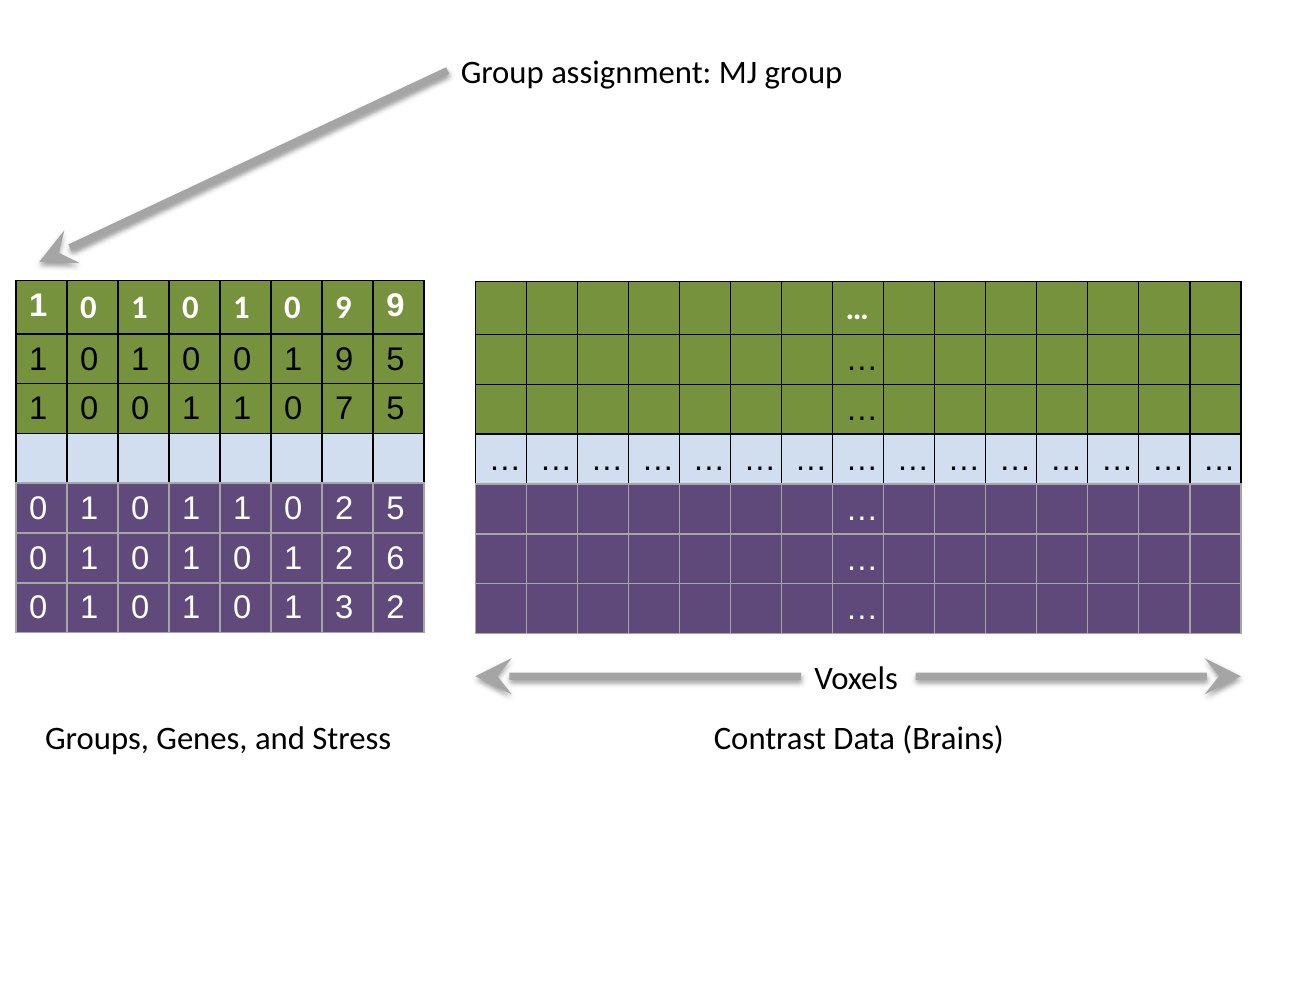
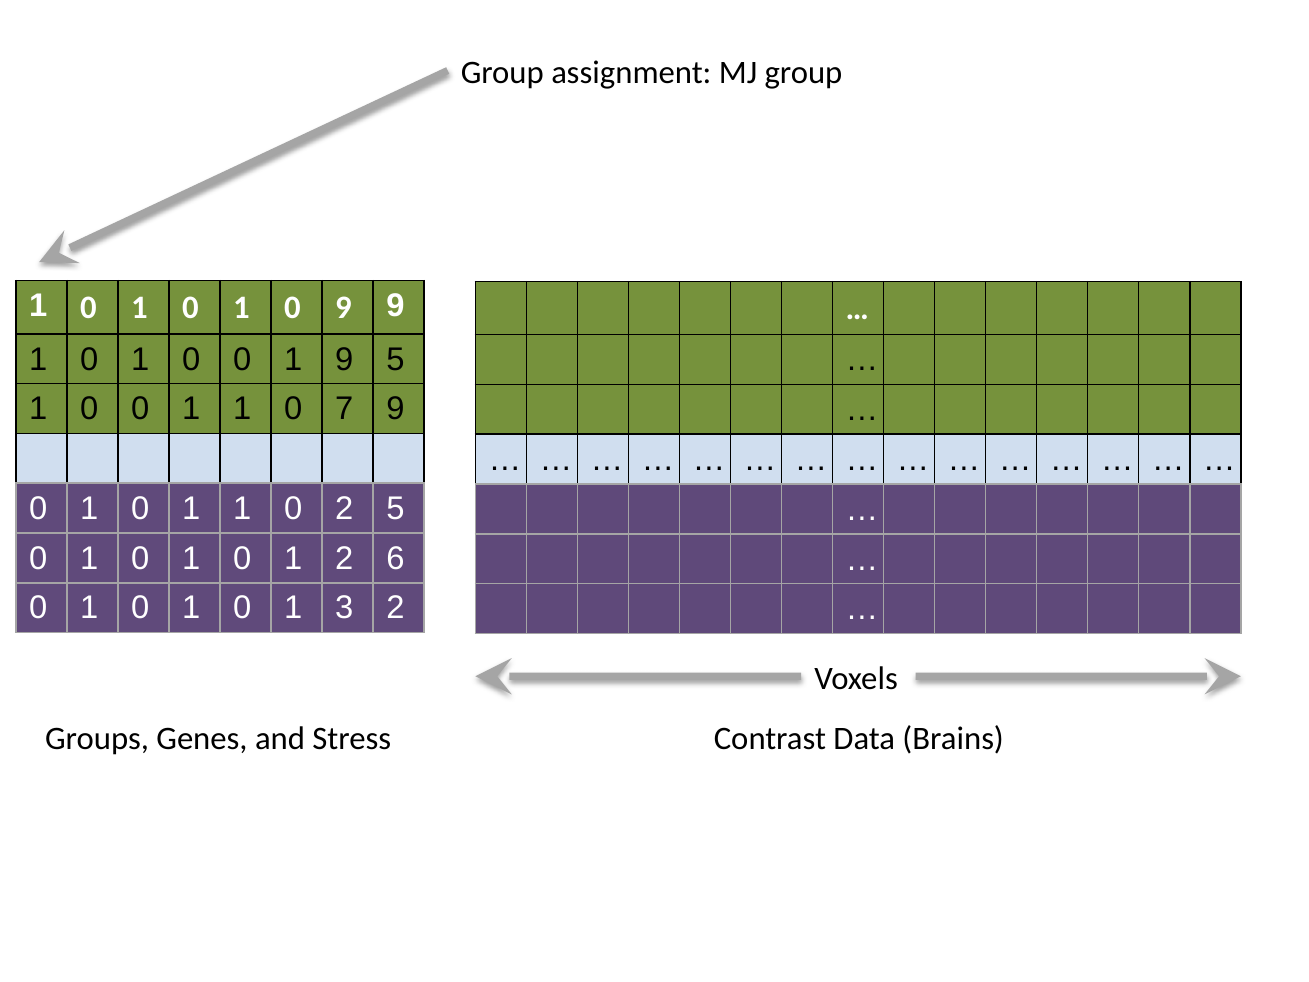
7 5: 5 -> 9 (395, 409)
